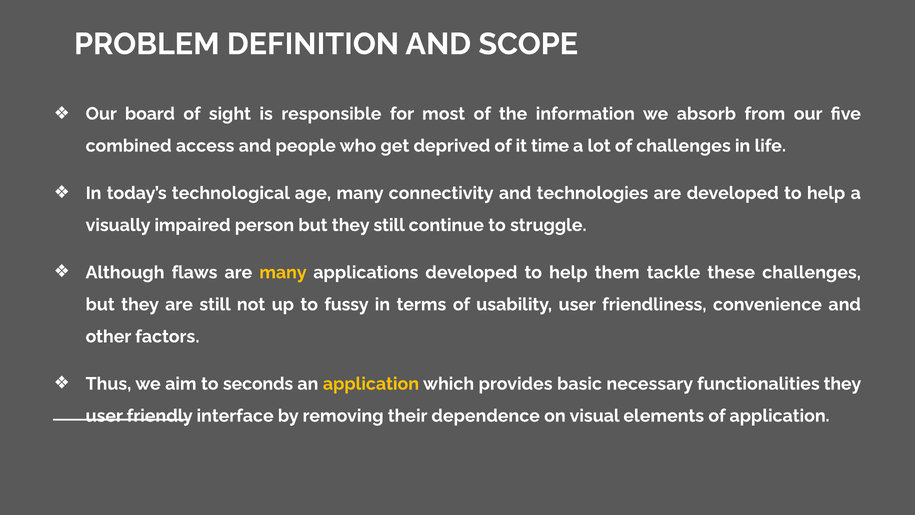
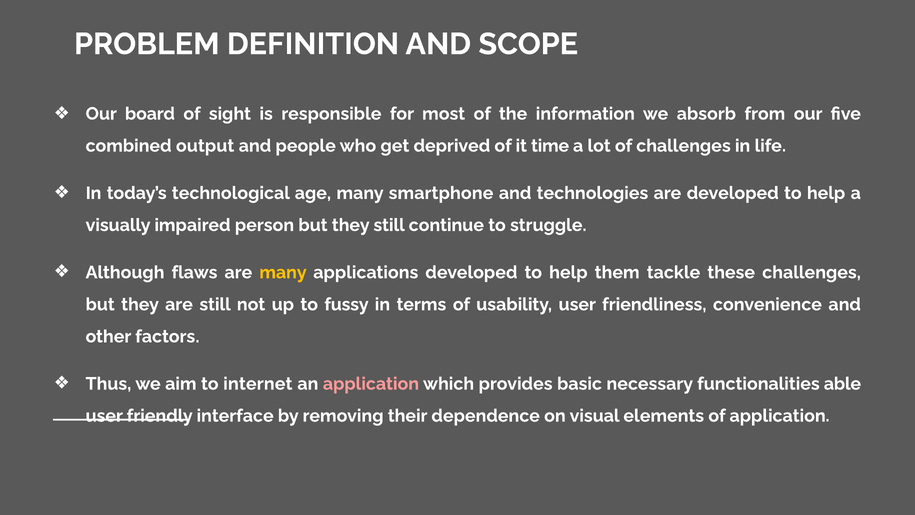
access: access -> output (205, 146)
connectivity: connectivity -> smartphone (441, 193)
seconds: seconds -> internet (258, 384)
application colour: yellow -> pink (371, 384)
functionalities they: they -> able (842, 384)
